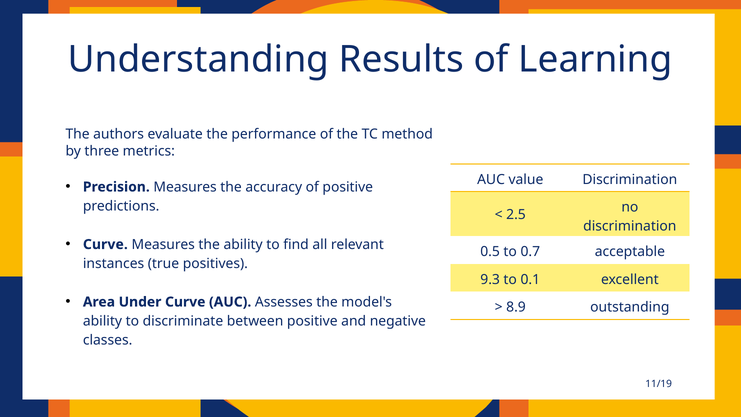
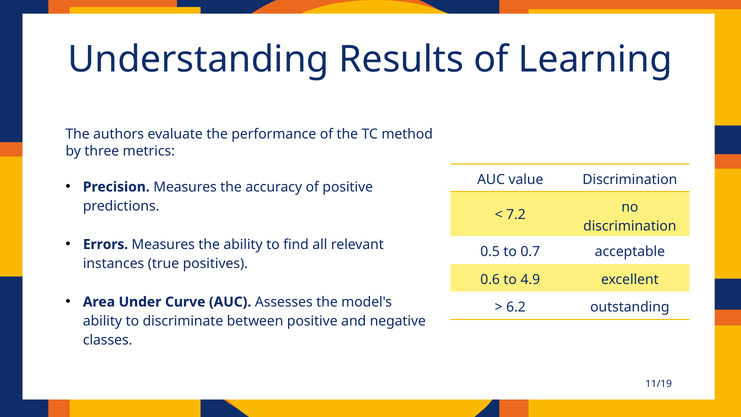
2.5: 2.5 -> 7.2 (516, 215)
Curve: Curve -> Errors (105, 244)
9.3: 9.3 -> 0.6 (490, 280)
0.1: 0.1 -> 4.9 (530, 280)
8.9: 8.9 -> 6.2 (516, 307)
